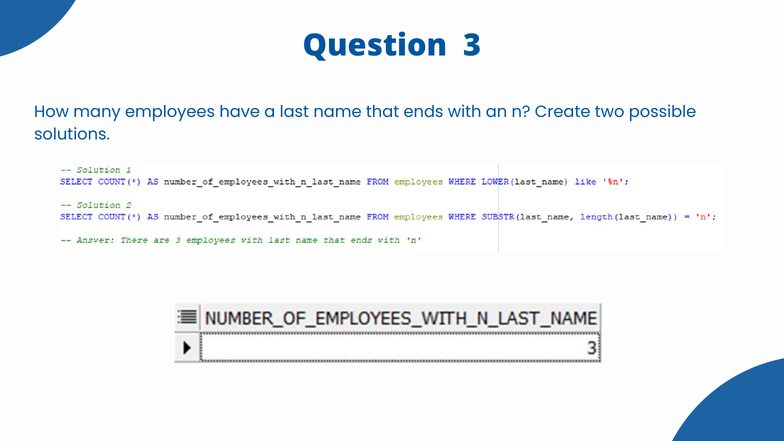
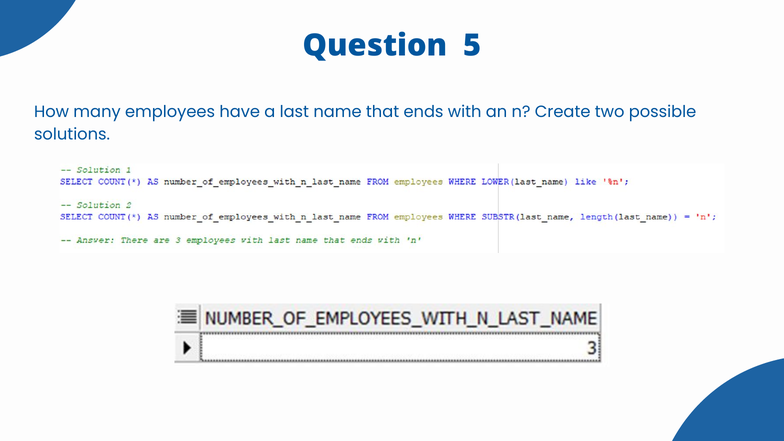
3: 3 -> 5 (472, 46)
